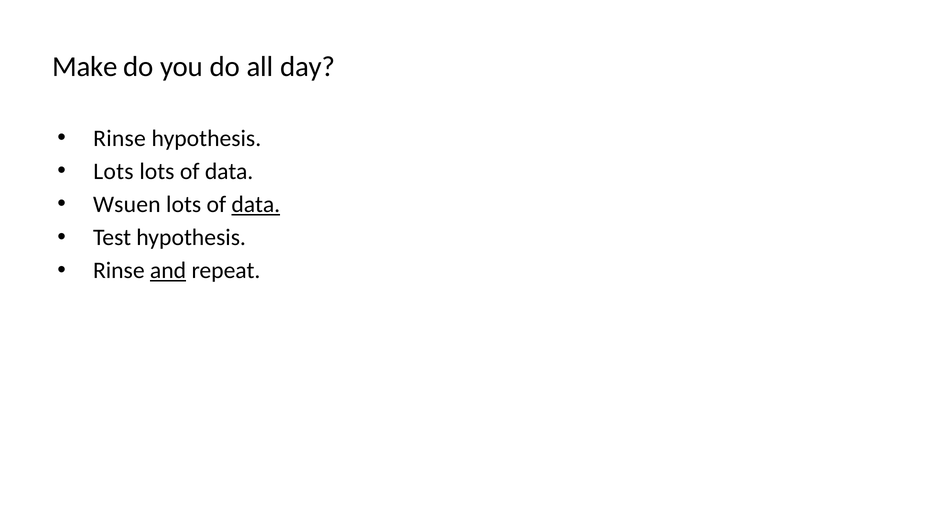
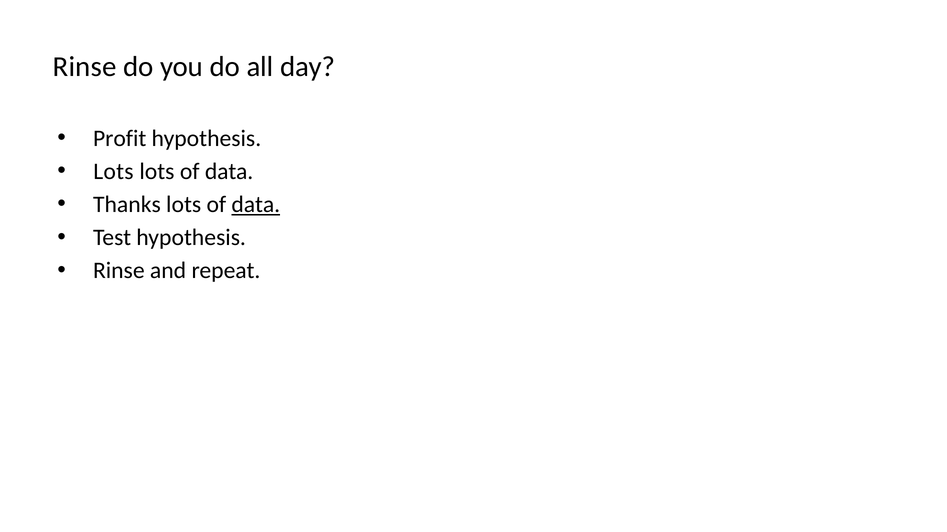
Make: Make -> Rinse (85, 67)
Rinse: Rinse -> Profit (120, 138)
Wsuen: Wsuen -> Thanks (127, 205)
and underline: present -> none (168, 271)
